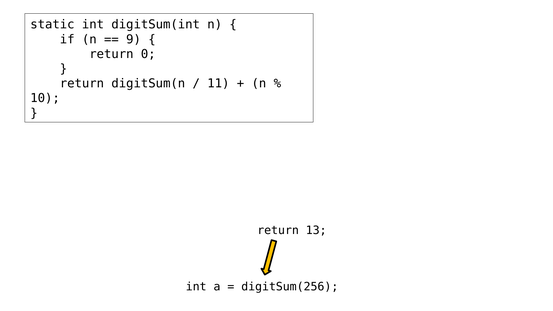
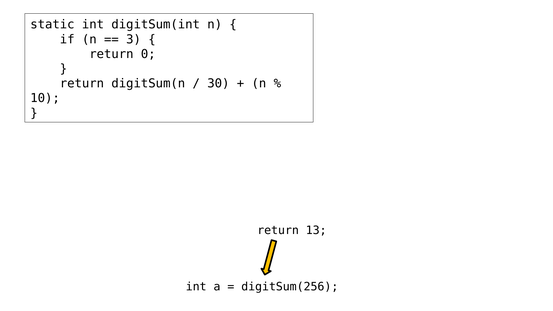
9: 9 -> 3 (134, 39)
11: 11 -> 30 (218, 84)
